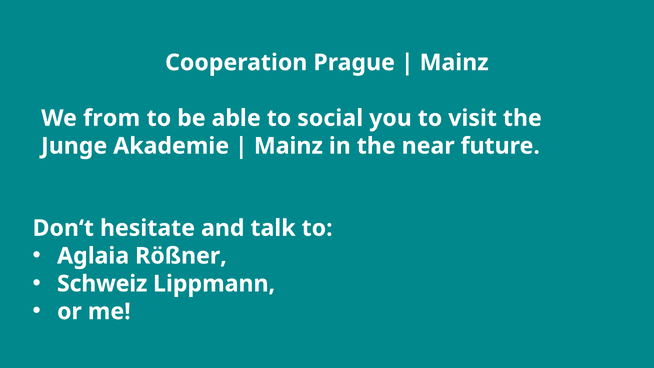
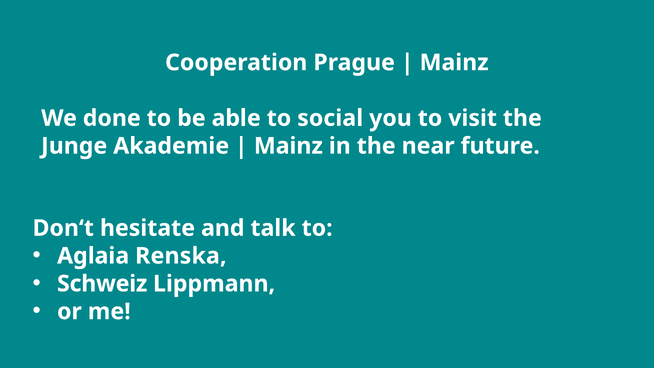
from: from -> done (112, 118)
Rößner: Rößner -> Renska (181, 256)
